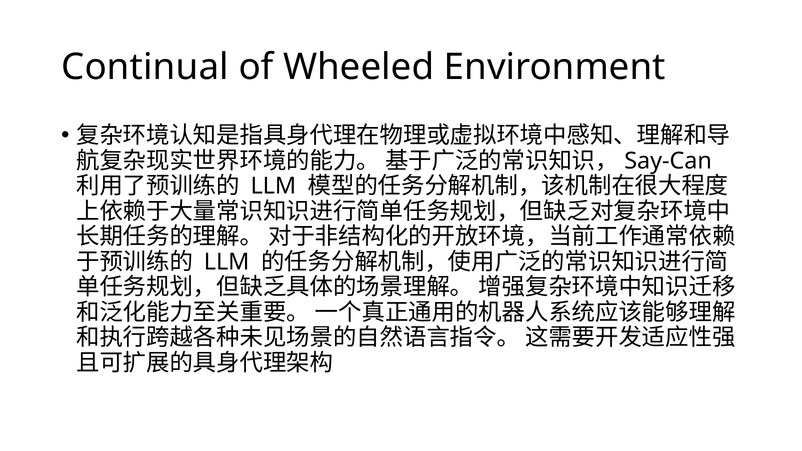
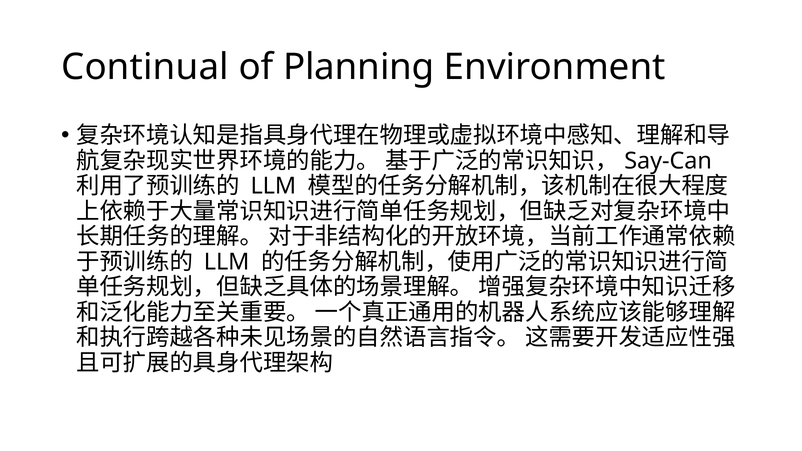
Wheeled: Wheeled -> Planning (359, 67)
